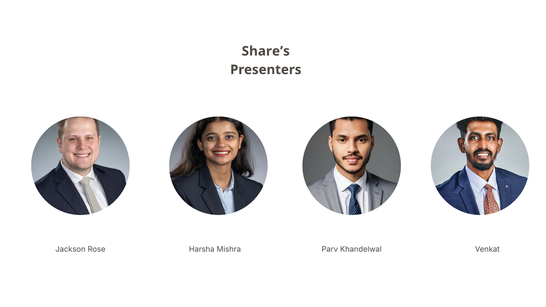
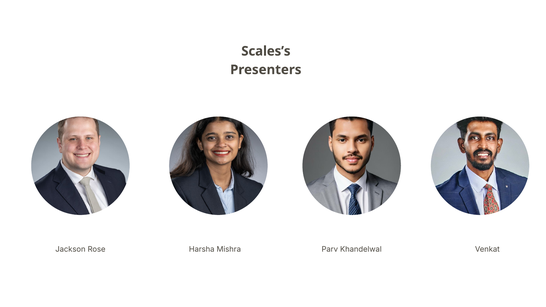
Share’s: Share’s -> Scales’s (266, 51)
